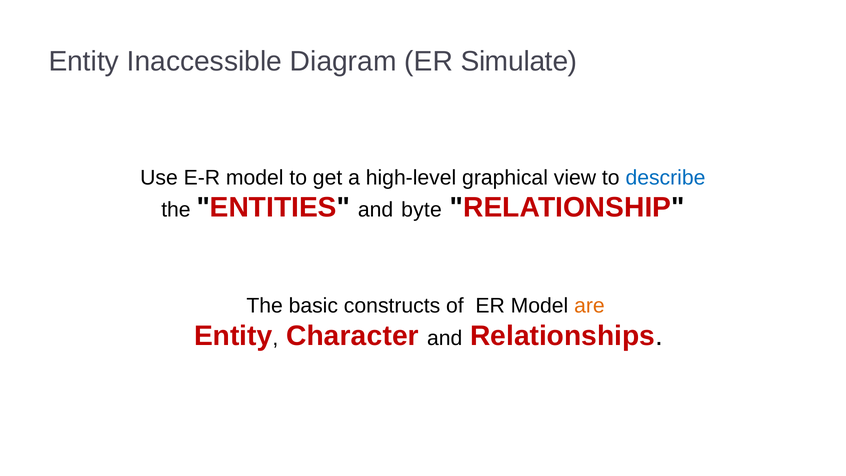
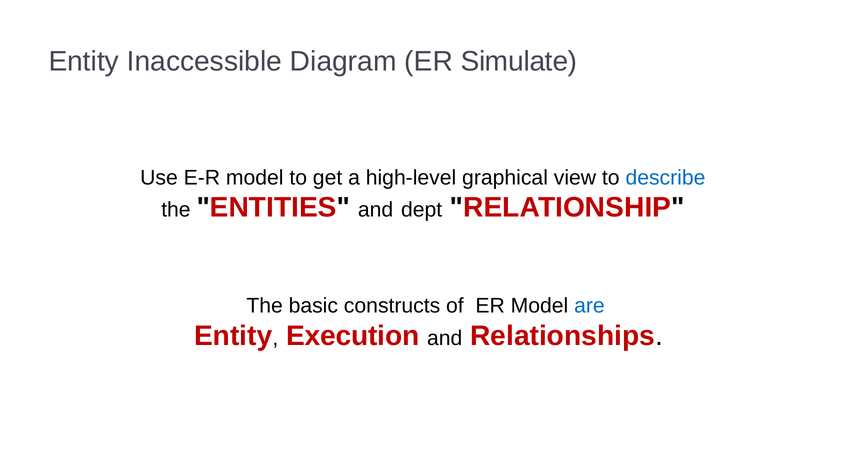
byte: byte -> dept (422, 210)
are colour: orange -> blue (589, 306)
Character: Character -> Execution (353, 336)
